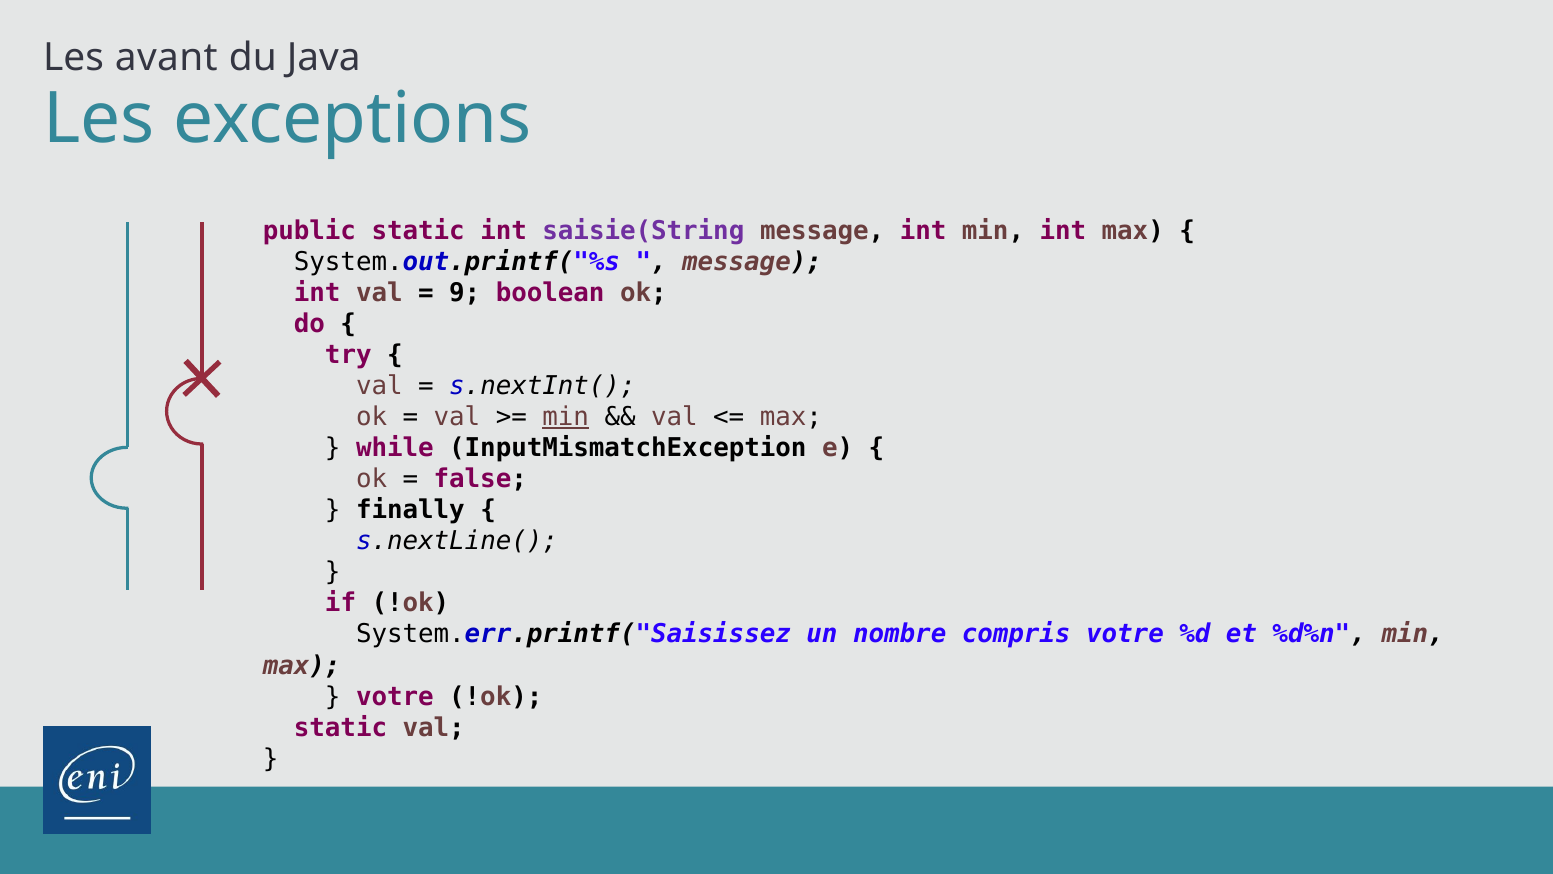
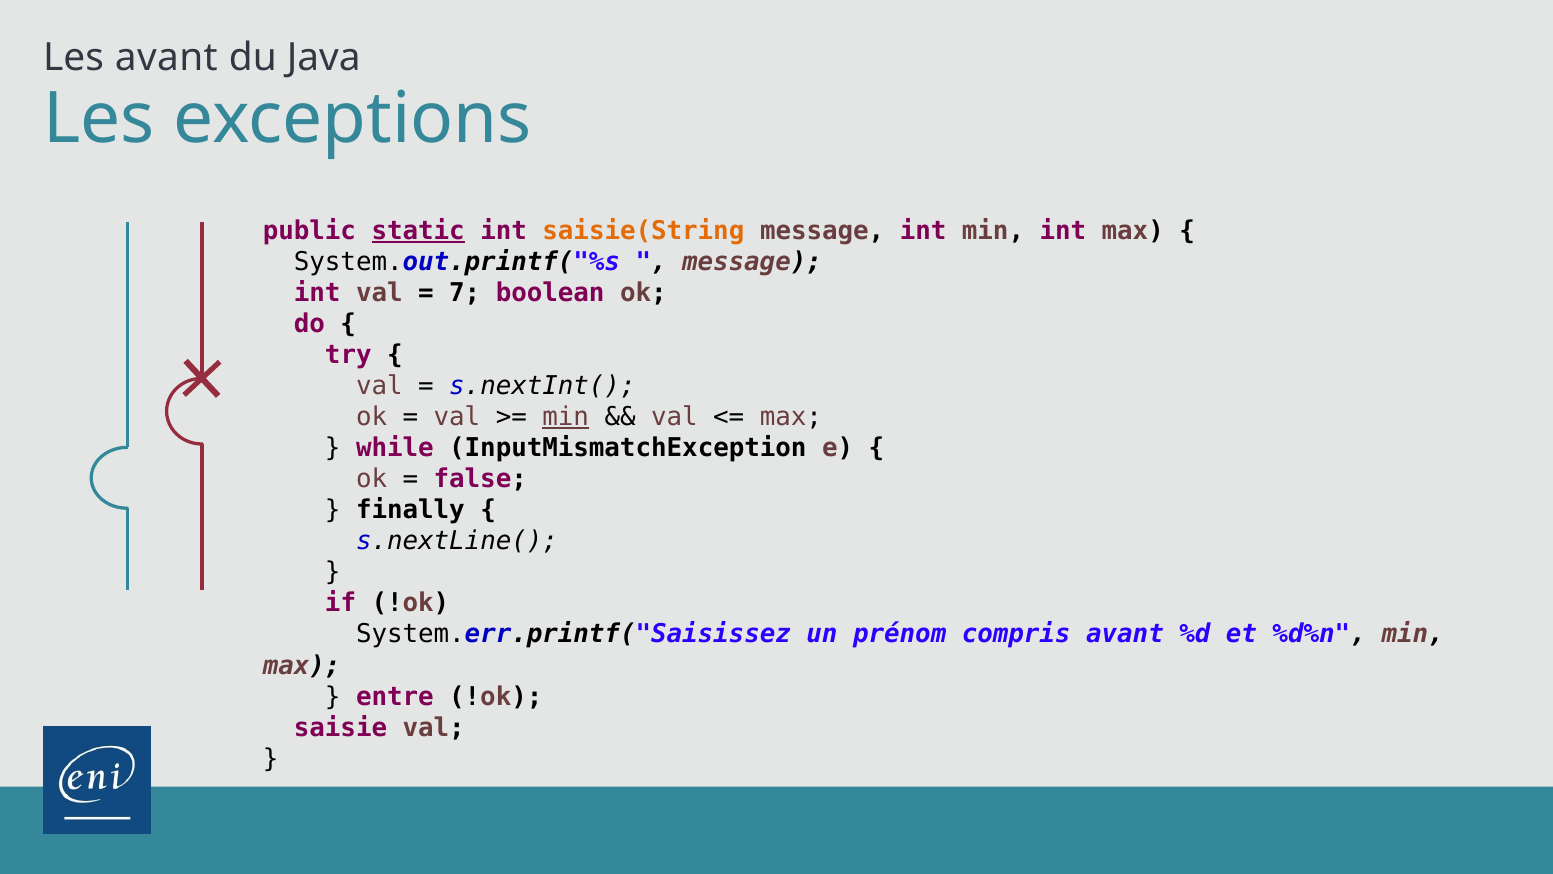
static underline: none -> present (418, 231)
saisie(String colour: purple -> orange (643, 231)
9: 9 -> 7 (465, 293)
nombre: nombre -> prénom (900, 634)
compris votre: votre -> avant (1125, 634)
votre: votre -> entre (395, 696)
static: static -> saisie (340, 727)
